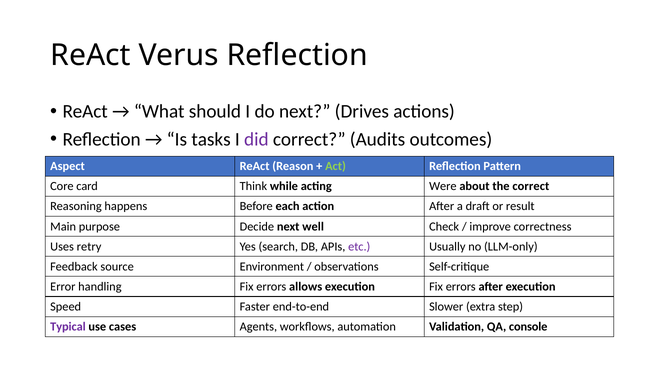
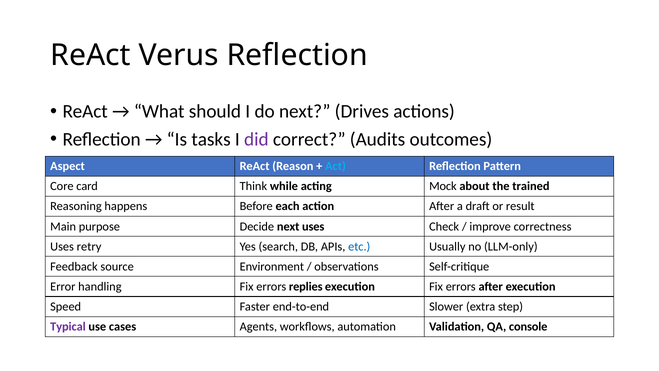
Act colour: light green -> light blue (336, 166)
Were: Were -> Mock (443, 186)
the correct: correct -> trained (531, 186)
next well: well -> uses (313, 226)
etc colour: purple -> blue (359, 246)
allows: allows -> replies (306, 286)
